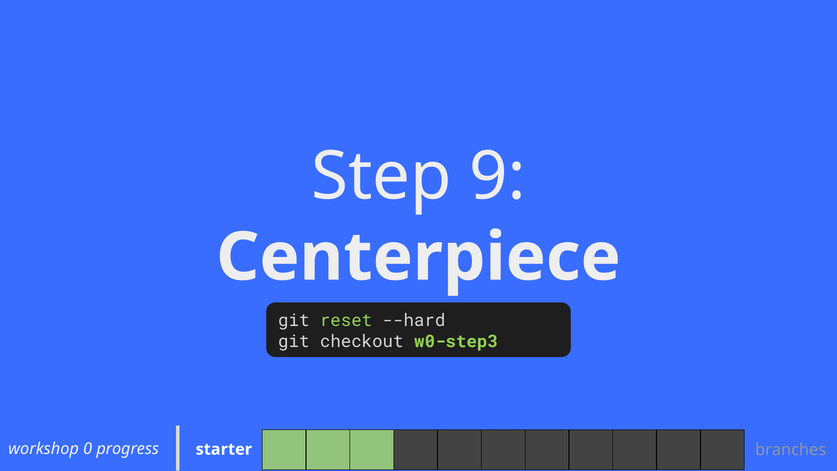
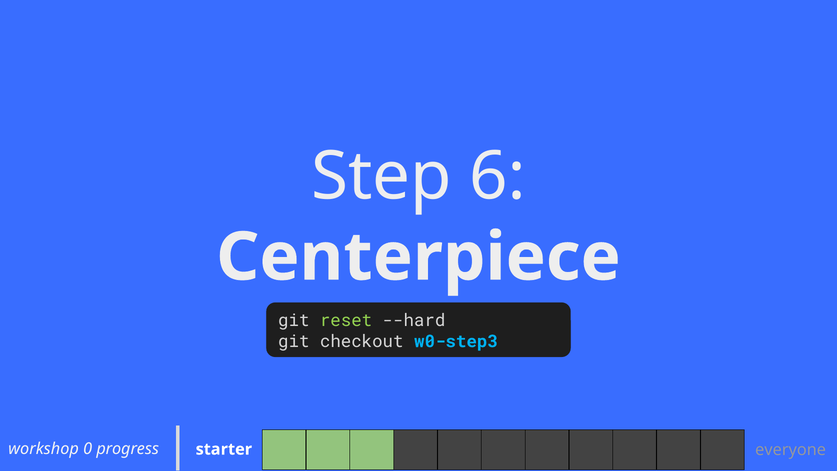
9: 9 -> 6 (497, 176)
w0-step3 colour: light green -> light blue (456, 341)
branches: branches -> everyone (791, 450)
